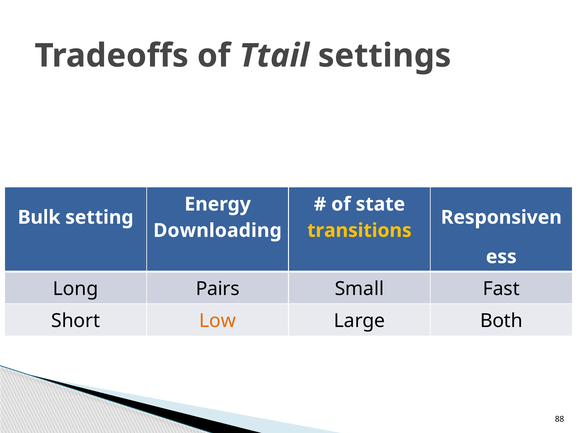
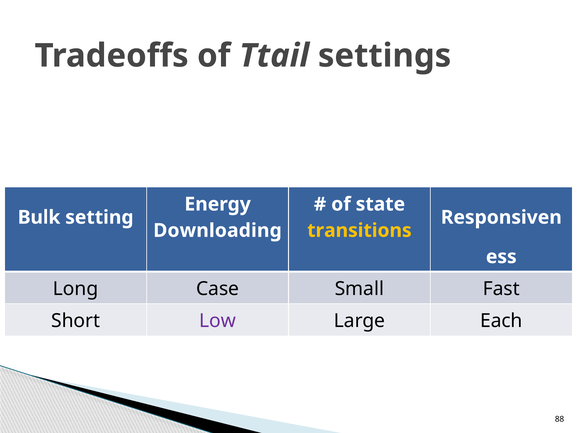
Pairs: Pairs -> Case (218, 289)
Low colour: orange -> purple (218, 321)
Both: Both -> Each (501, 321)
